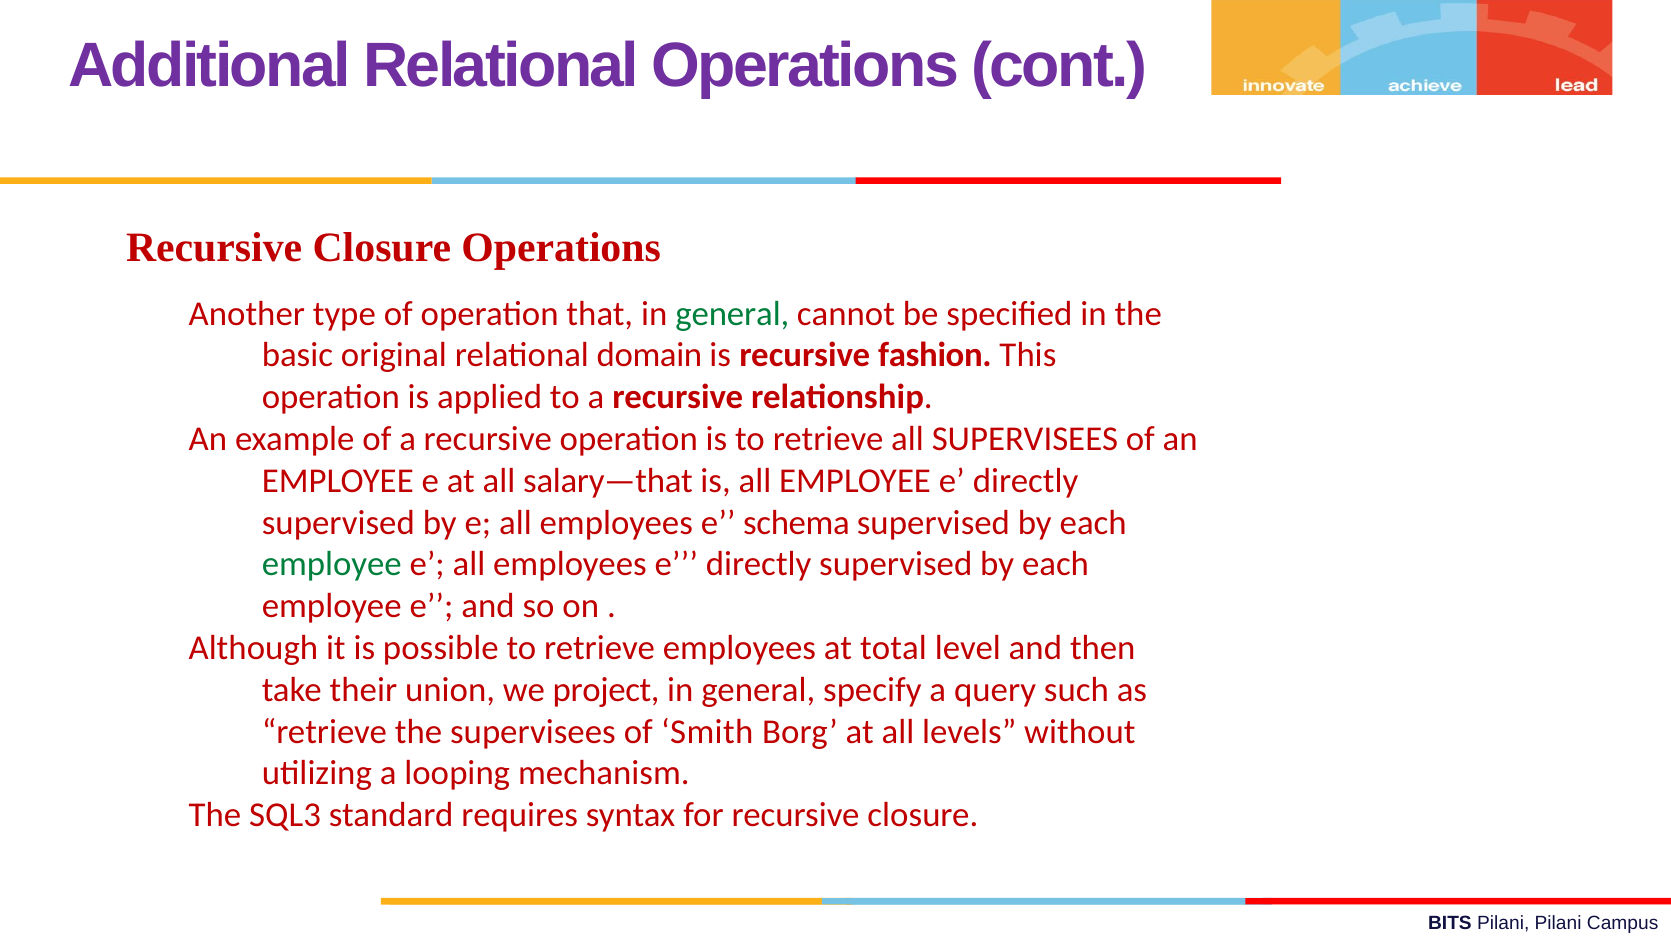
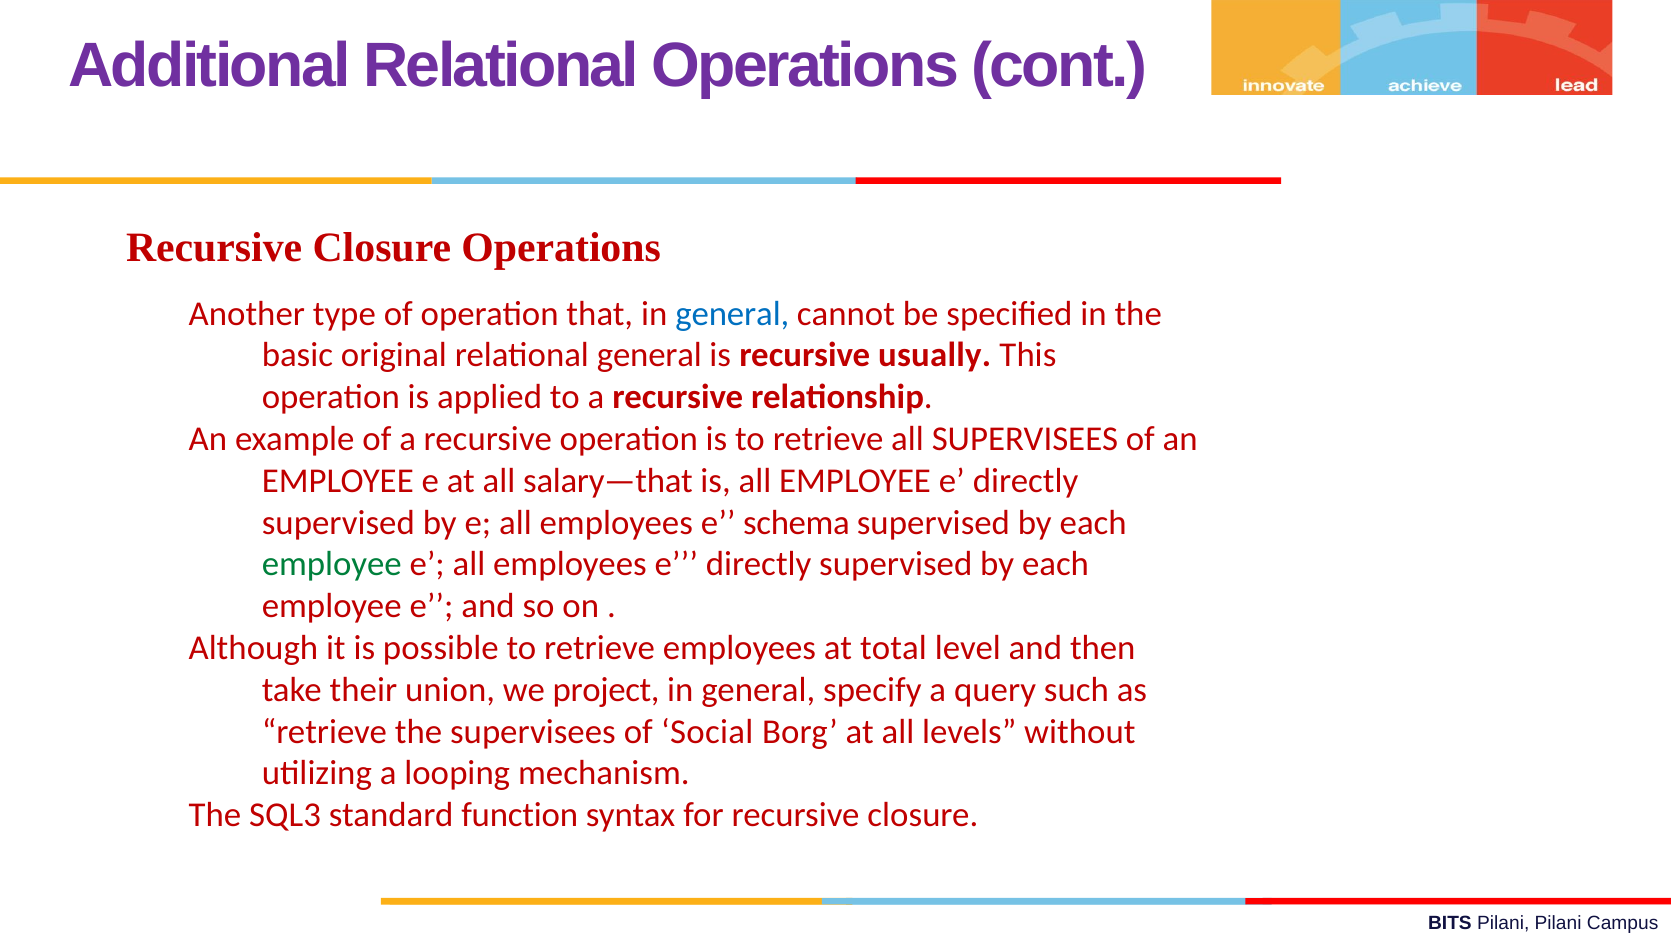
general colour: green -> blue (732, 314)
relational domain: domain -> general (649, 355)
fashion: fashion -> usually (935, 355)
Smith: Smith -> Social (707, 732)
requires: requires -> function (520, 815)
